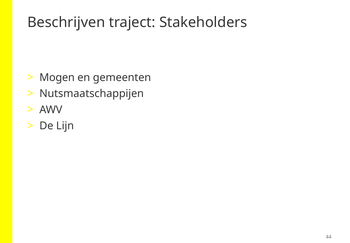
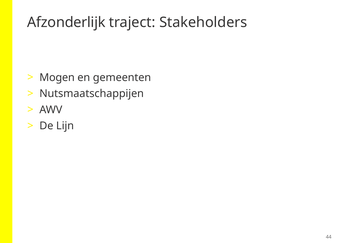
Beschrijven: Beschrijven -> Afzonderlijk (66, 22)
